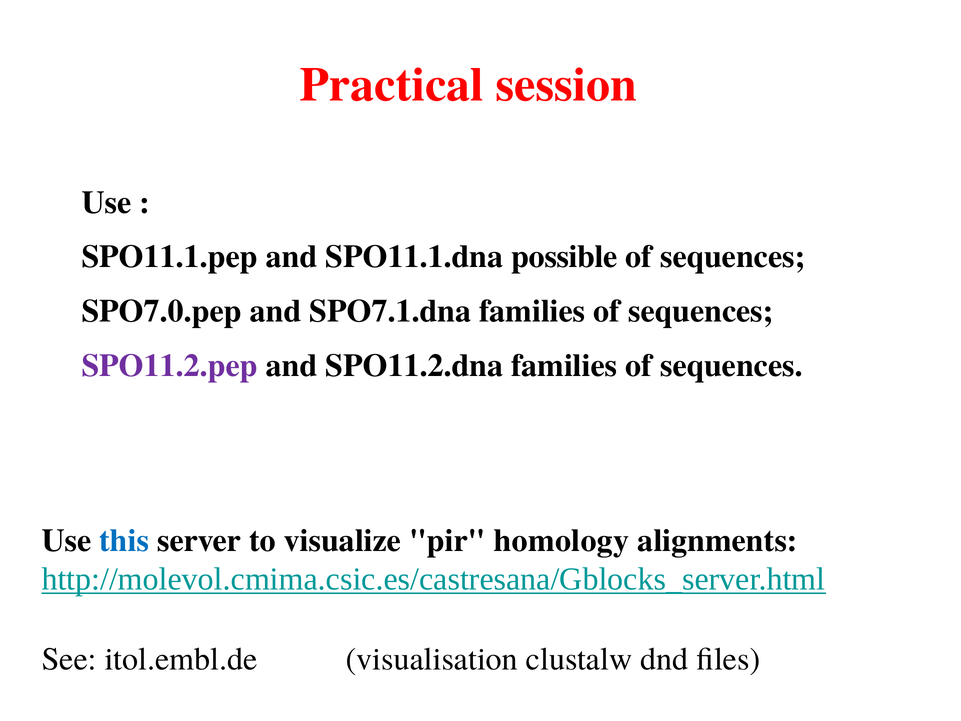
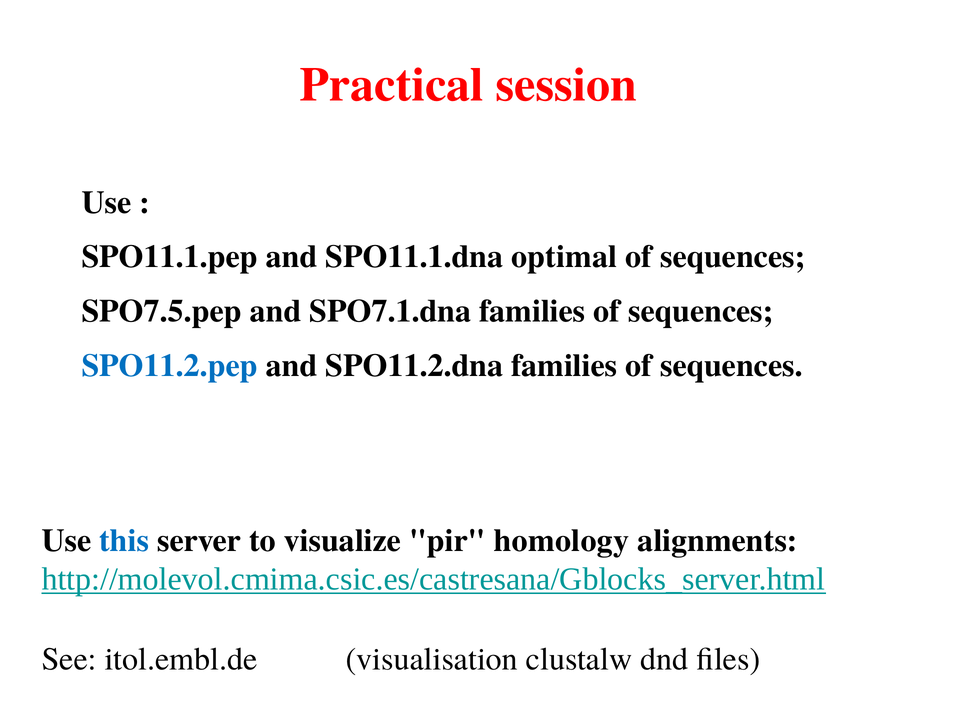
possible: possible -> optimal (564, 257)
SPO7.0.pep: SPO7.0.pep -> SPO7.5.pep (162, 311)
SPO11.2.pep colour: purple -> blue (170, 366)
